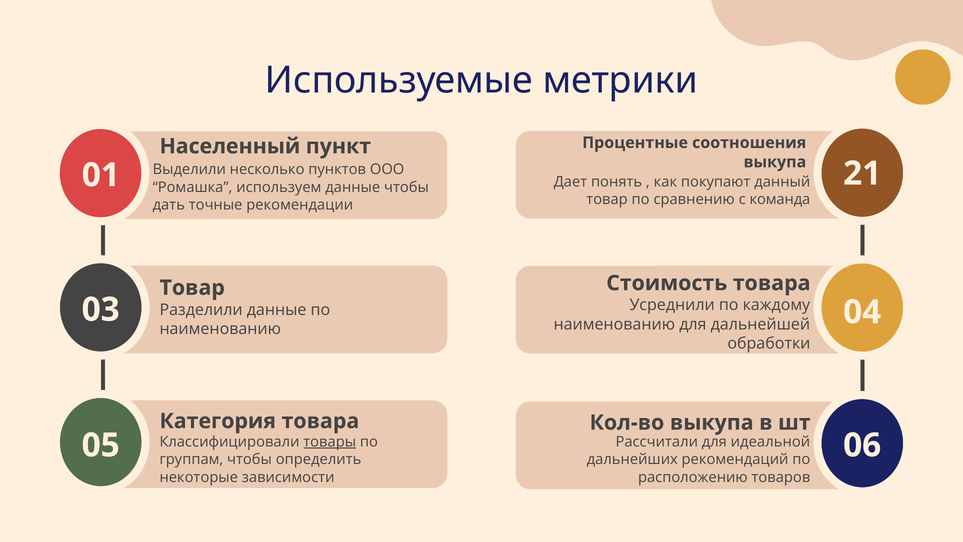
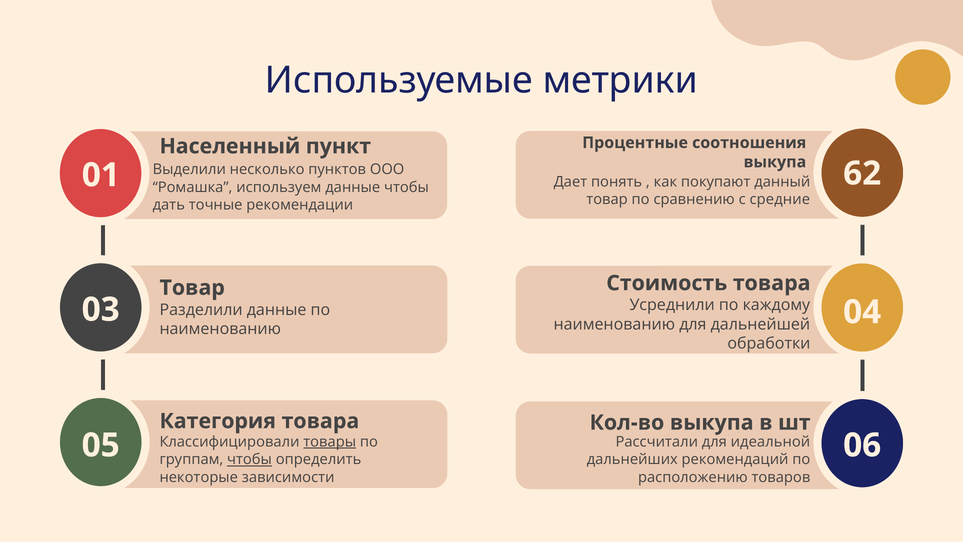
21: 21 -> 62 (862, 173)
команда: команда -> средние (780, 199)
чтобы underline: none -> present (250, 459)
